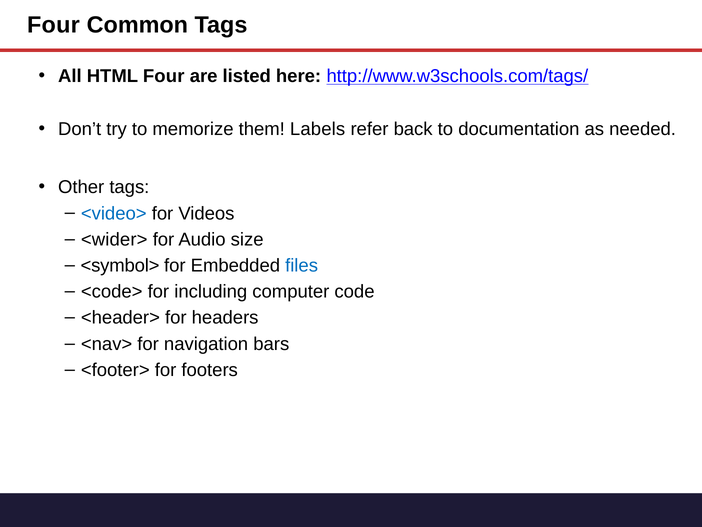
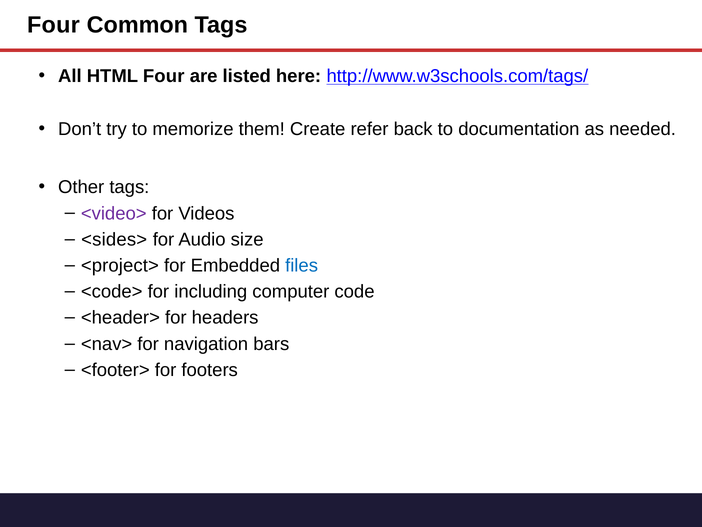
Labels: Labels -> Create (318, 129)
<video> colour: blue -> purple (114, 213)
<wider>: <wider> -> <sides> (114, 239)
<symbol>: <symbol> -> <project> (120, 265)
